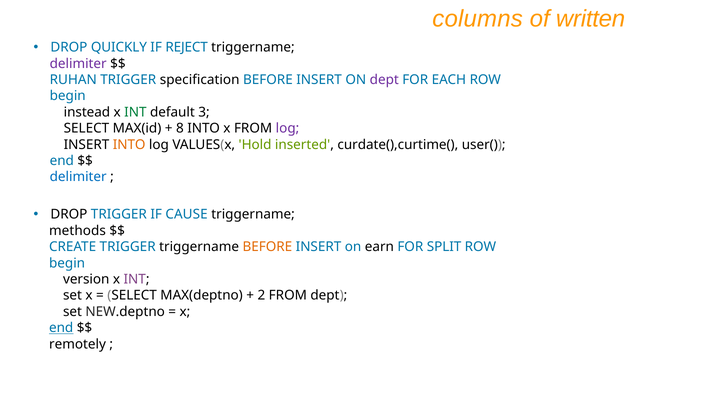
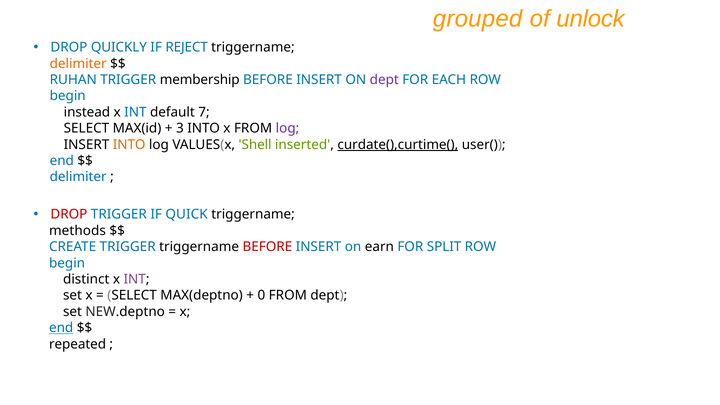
columns: columns -> grouped (478, 19)
written: written -> unlock (591, 19)
delimiter colour: purple -> orange (78, 64)
specification: specification -> membership (200, 80)
INT colour: green -> blue (135, 112)
3: 3 -> 7 (204, 112)
8: 8 -> 3 (180, 128)
Hold: Hold -> Shell (255, 145)
curdate(),curtime( underline: none -> present (398, 145)
DROP colour: black -> red (69, 215)
CAUSE: CAUSE -> QUICK (187, 215)
BEFORE colour: orange -> red (267, 247)
version: version -> distinct (86, 279)
2: 2 -> 0 (261, 296)
remotely: remotely -> repeated (78, 344)
